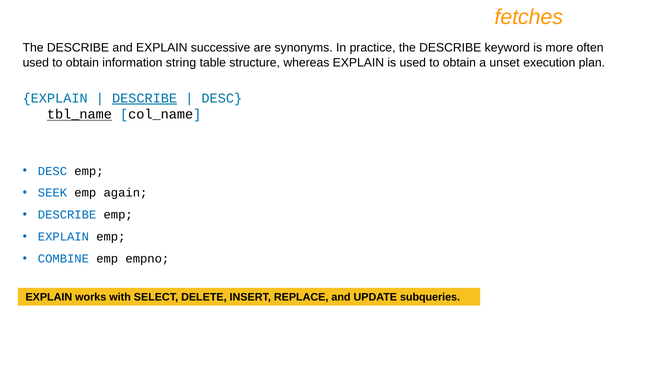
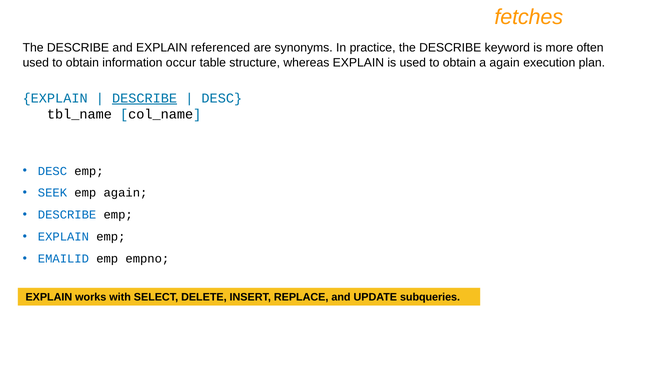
successive: successive -> referenced (220, 48)
string: string -> occur (181, 63)
a unset: unset -> again (505, 63)
tbl_name underline: present -> none (79, 114)
COMBINE: COMBINE -> EMAILID (63, 259)
